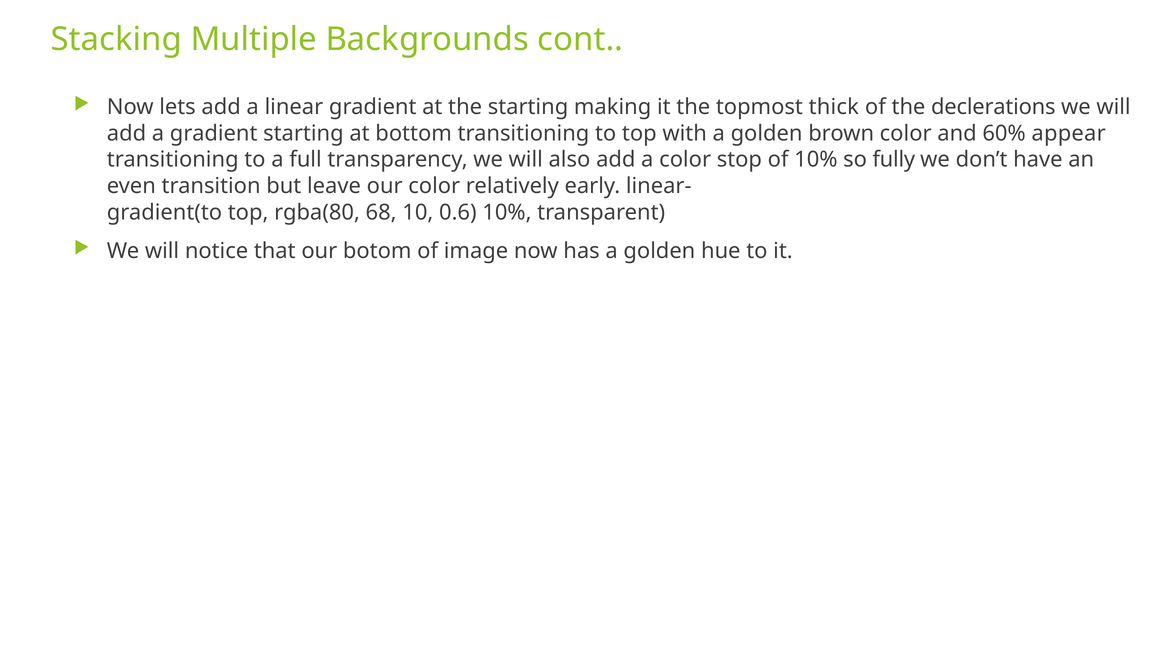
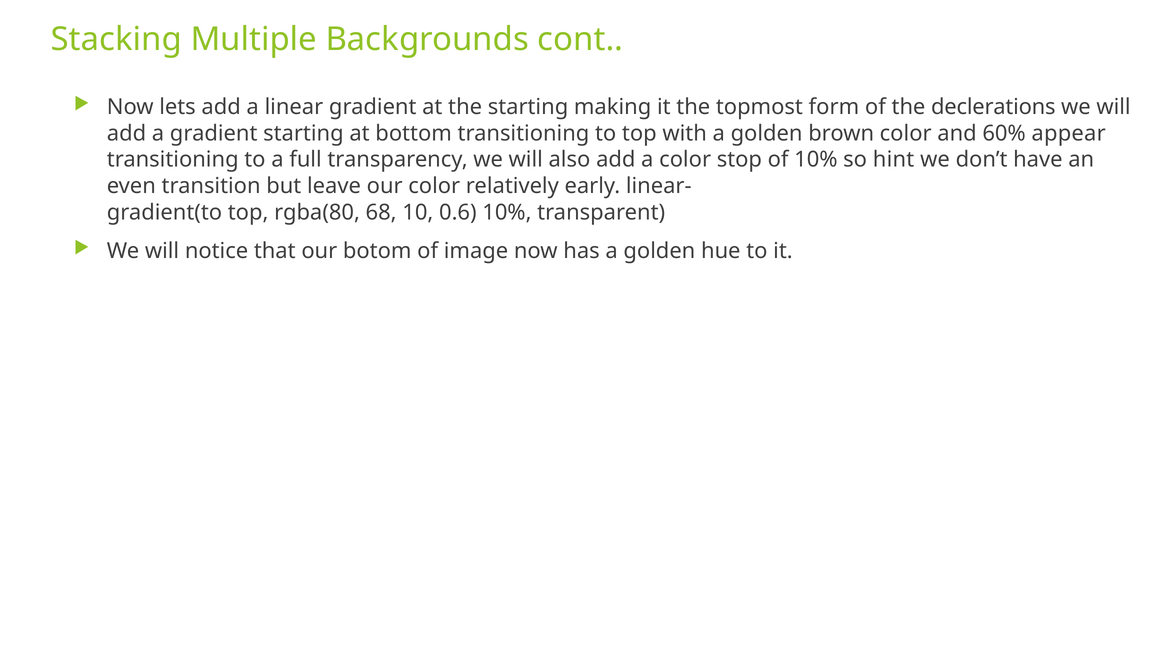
thick: thick -> form (834, 107)
fully: fully -> hint (894, 160)
